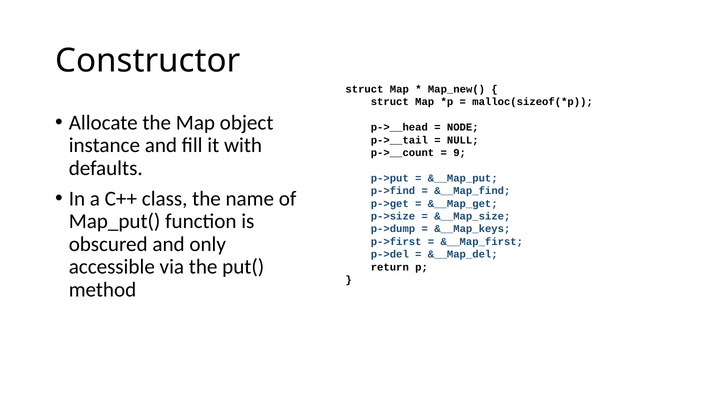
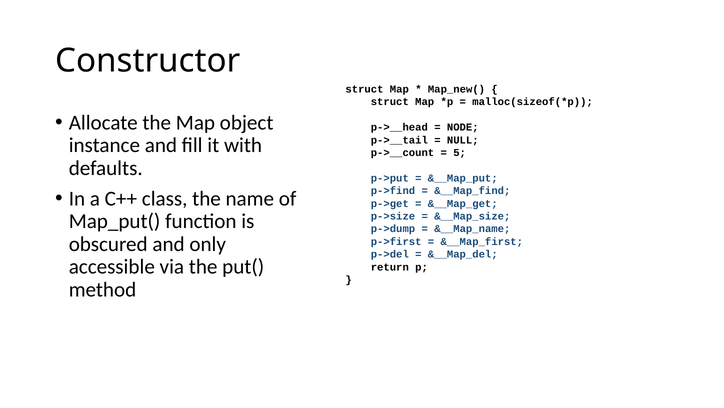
9: 9 -> 5 (460, 152)
&__Map_keys: &__Map_keys -> &__Map_name (472, 229)
